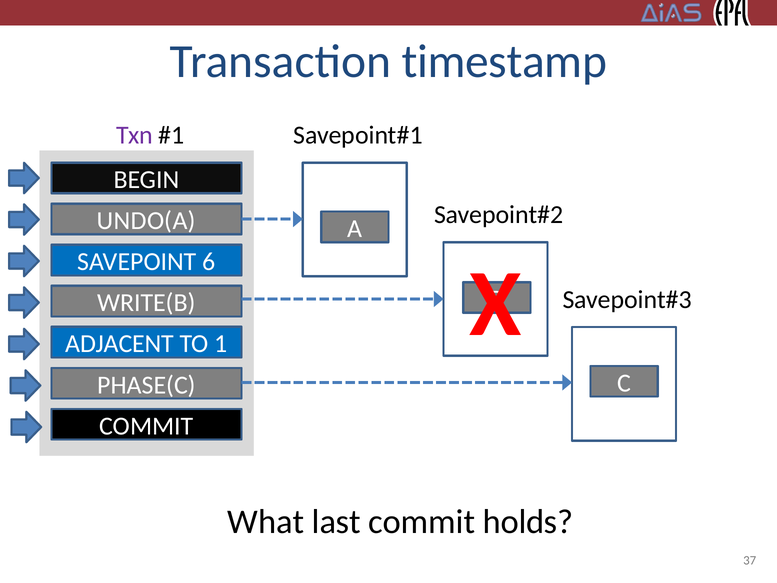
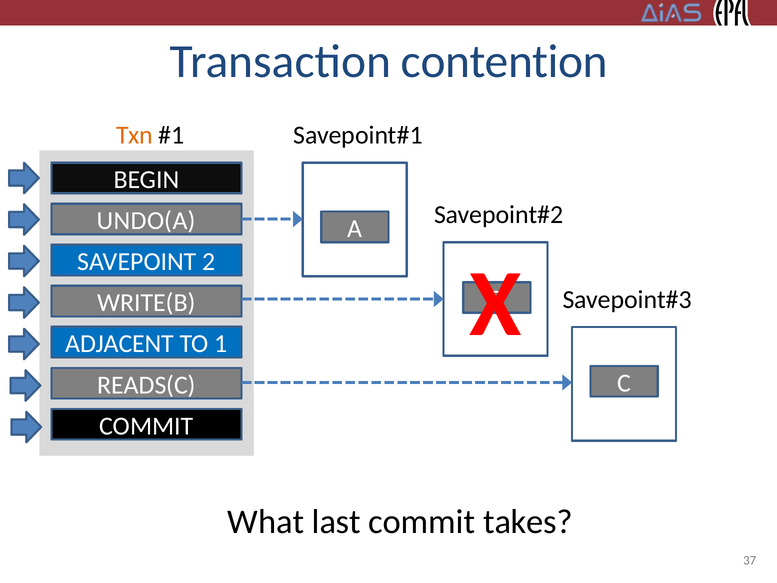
timestamp: timestamp -> contention (504, 62)
Txn colour: purple -> orange (135, 135)
6: 6 -> 2 (209, 262)
PHASE(C: PHASE(C -> READS(C (147, 385)
holds: holds -> takes (528, 522)
